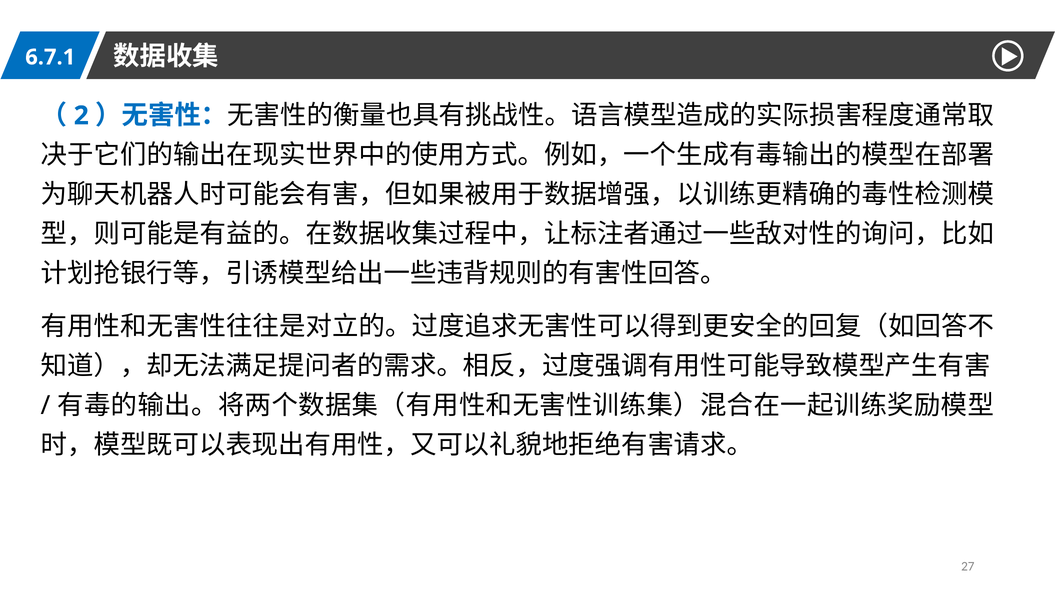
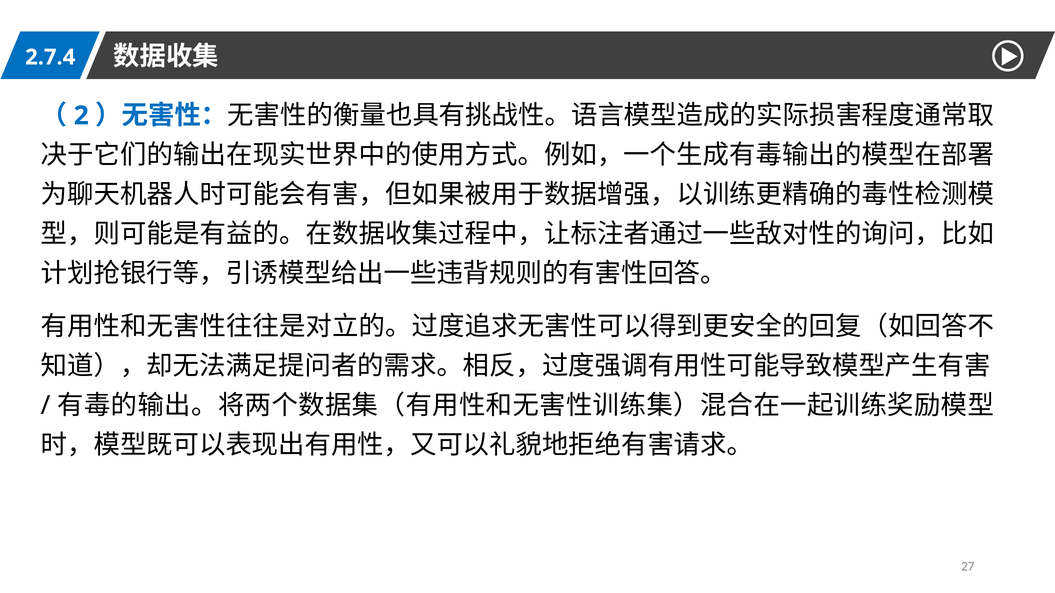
6.7.1: 6.7.1 -> 2.7.4 (50, 57)
